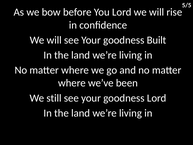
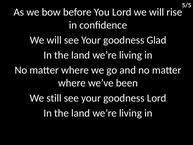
Built: Built -> Glad (157, 40)
